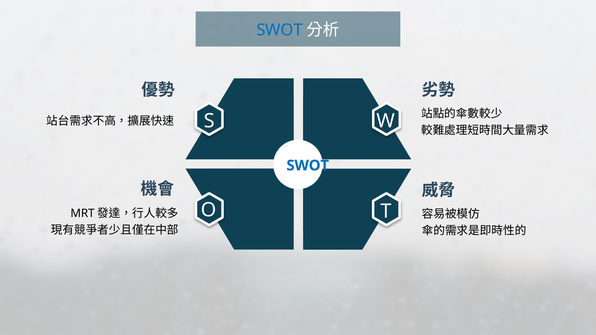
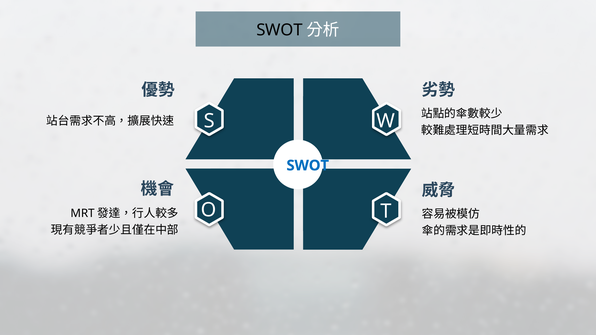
SWOT colour: blue -> black (279, 30)
